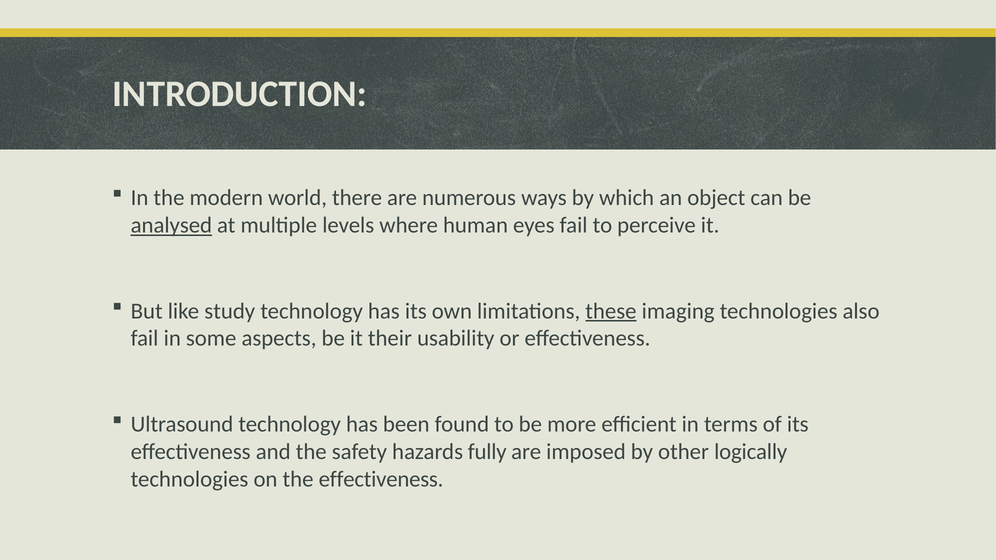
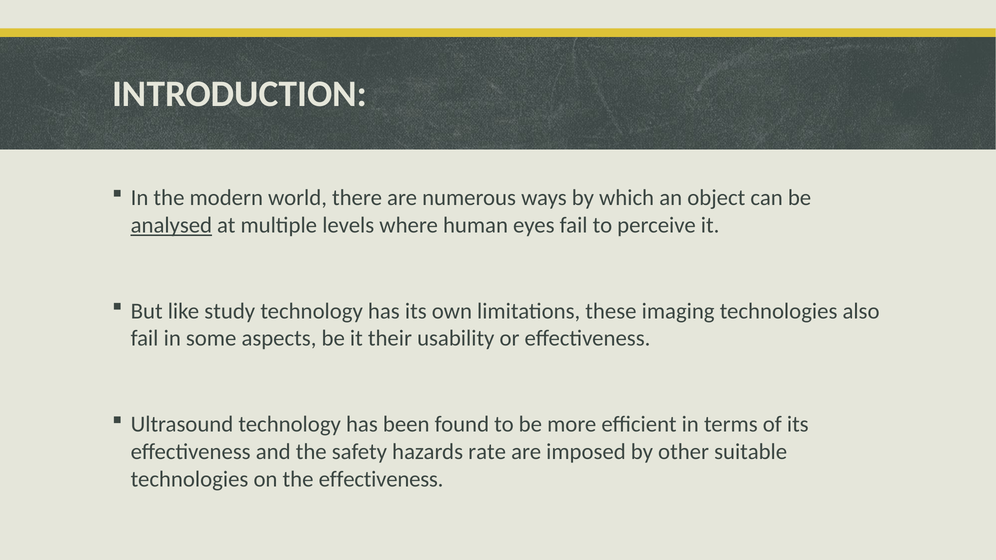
these underline: present -> none (611, 311)
fully: fully -> rate (487, 452)
logically: logically -> suitable (751, 452)
